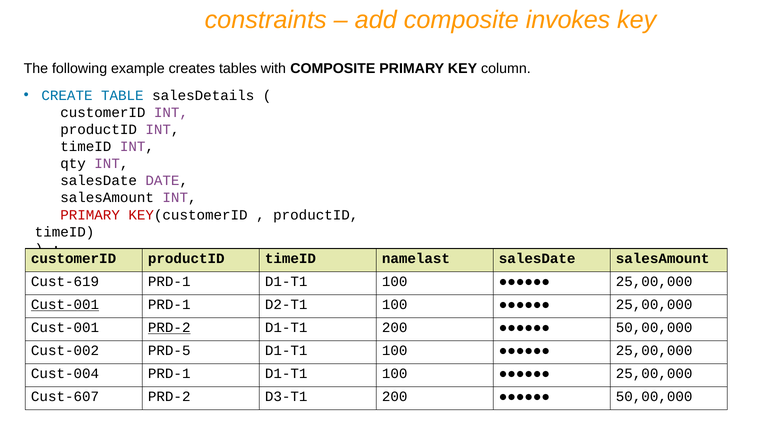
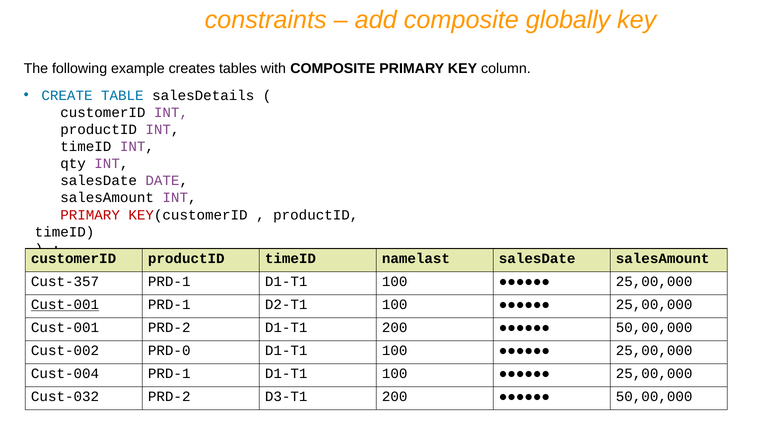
invokes: invokes -> globally (568, 20)
Cust-619: Cust-619 -> Cust-357 (65, 281)
PRD-2 underline: present -> none (169, 327)
PRD-5: PRD-5 -> PRD-0 (169, 351)
Cust-607: Cust-607 -> Cust-032 (65, 397)
